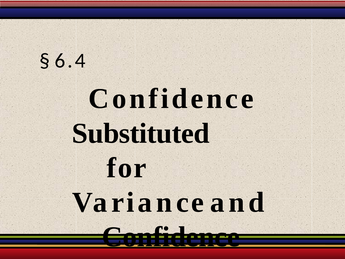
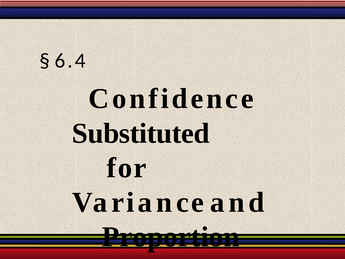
Confidence: Confidence -> Proportion (171, 237)
